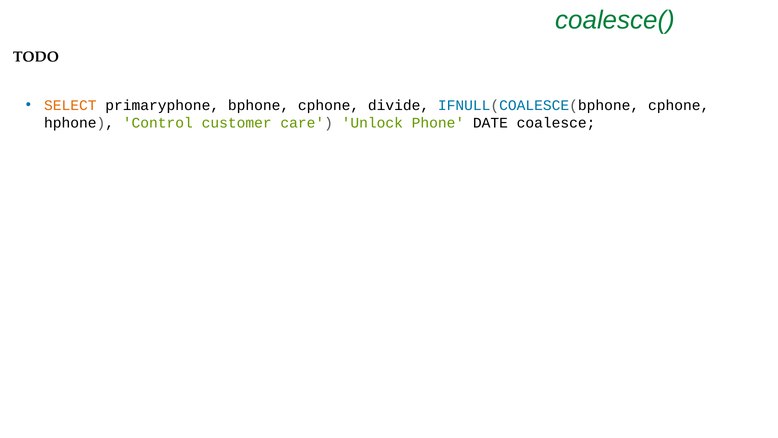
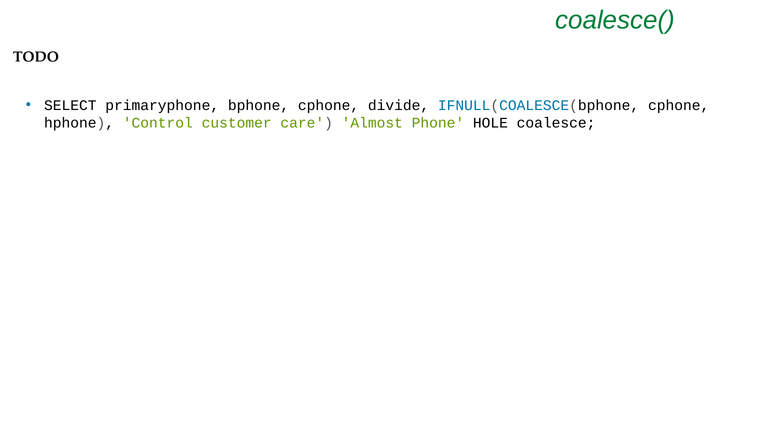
SELECT colour: orange -> black (70, 105)
Unlock: Unlock -> Almost (372, 123)
DATE: DATE -> HOLE (490, 123)
